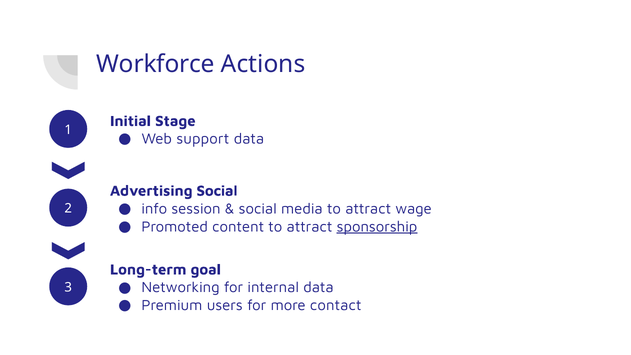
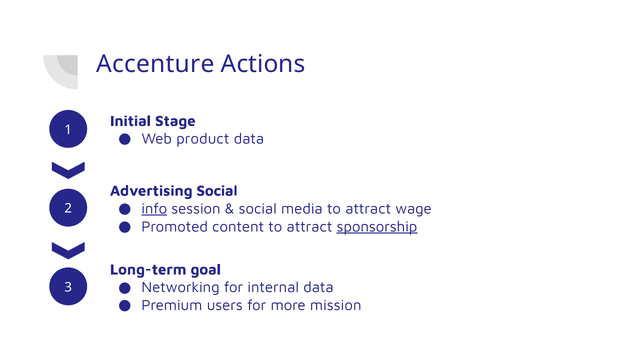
Workforce: Workforce -> Accenture (155, 64)
support: support -> product (203, 139)
info underline: none -> present (154, 209)
contact: contact -> mission (336, 305)
